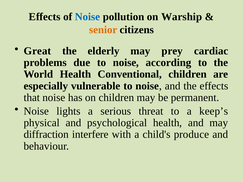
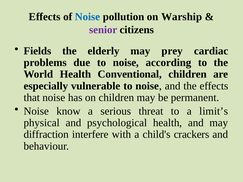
senior colour: orange -> purple (103, 30)
Great: Great -> Fields (37, 51)
lights: lights -> know (69, 111)
keep’s: keep’s -> limit’s (214, 111)
produce: produce -> crackers (192, 135)
